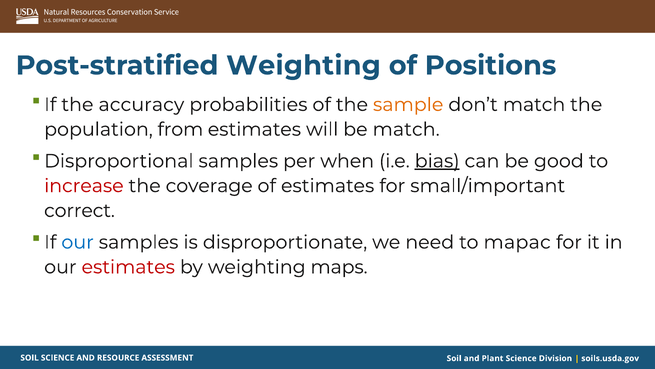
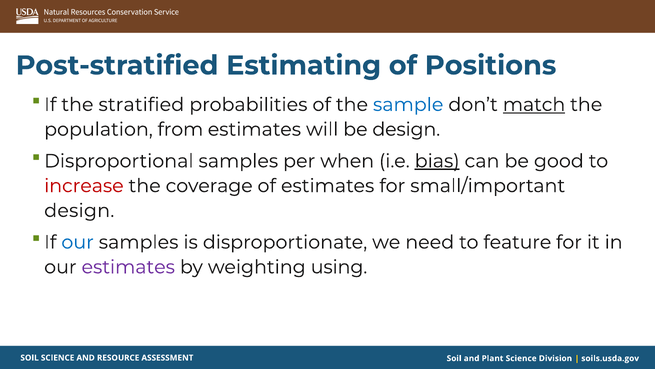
Post-stratified Weighting: Weighting -> Estimating (304, 65)
accuracy: accuracy -> stratified (141, 104)
sample colour: orange -> blue (408, 104)
match underline: none -> present (534, 104)
be match: match -> design (406, 129)
correct: correct -> design (79, 210)
mapac: mapac -> feature (517, 242)
estimates colour: red -> purple (128, 267)
maps: maps -> using (339, 267)
